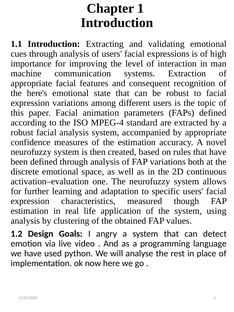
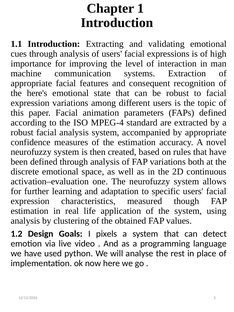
angry: angry -> pixels (107, 234)
